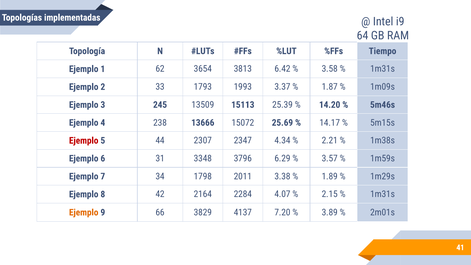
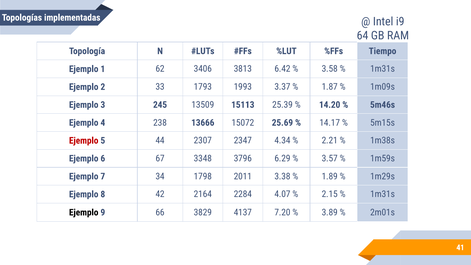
3654: 3654 -> 3406 (203, 69)
31: 31 -> 67 (160, 158)
Ejemplo colour: orange -> black (84, 212)
